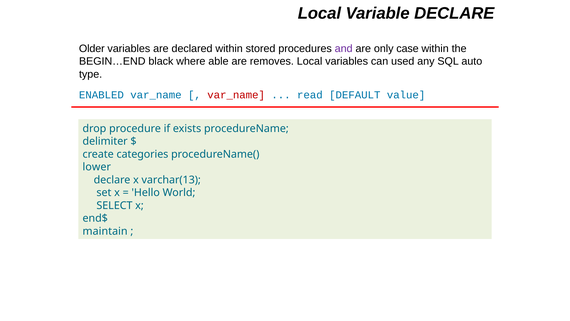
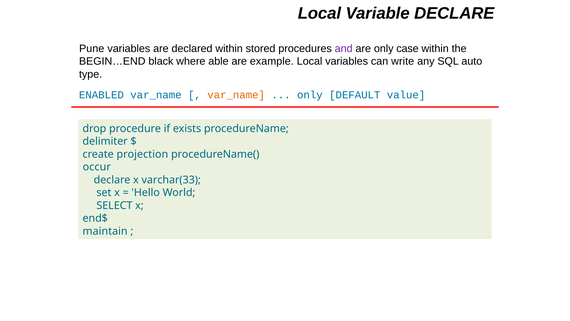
Older: Older -> Pune (92, 48)
removes: removes -> example (272, 61)
used: used -> write (403, 61)
var_name colour: red -> orange (236, 95)
read: read -> only (310, 95)
categories: categories -> projection (142, 154)
lower: lower -> occur (97, 167)
varchar(13: varchar(13 -> varchar(33 (171, 180)
